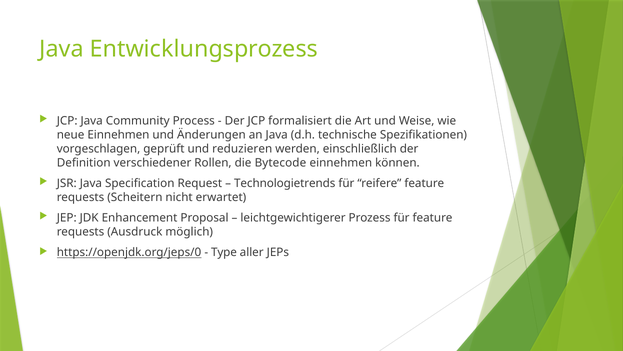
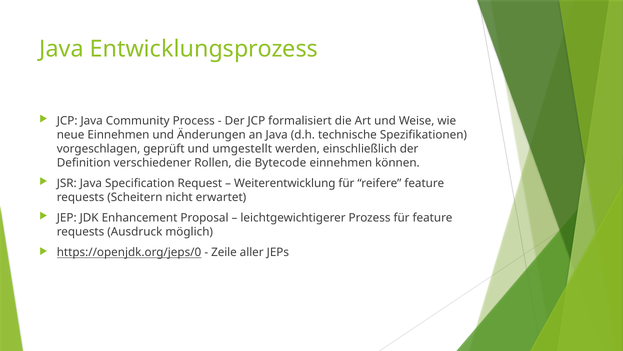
reduzieren: reduzieren -> umgestellt (242, 149)
Technologietrends: Technologietrends -> Weiterentwicklung (285, 183)
Type: Type -> Zeile (224, 252)
